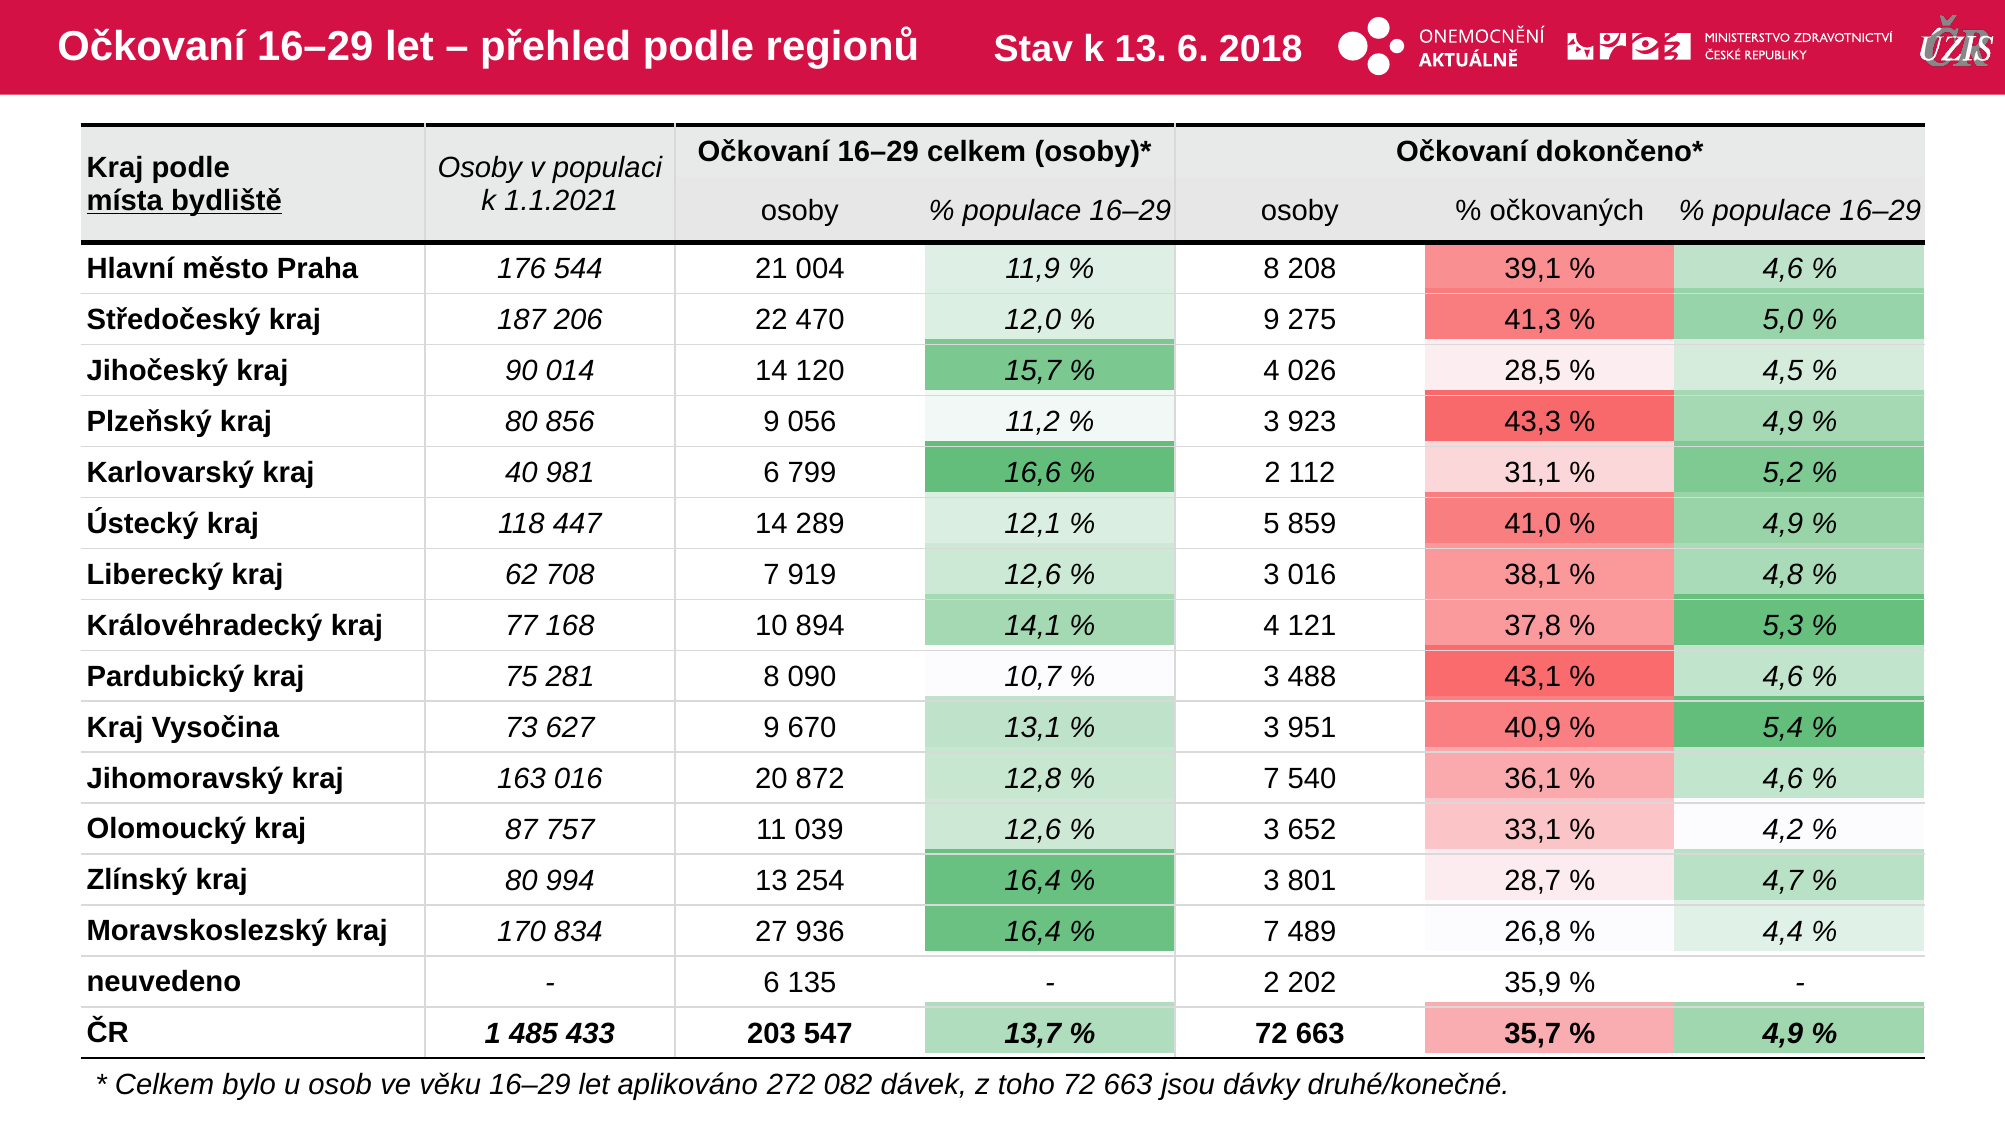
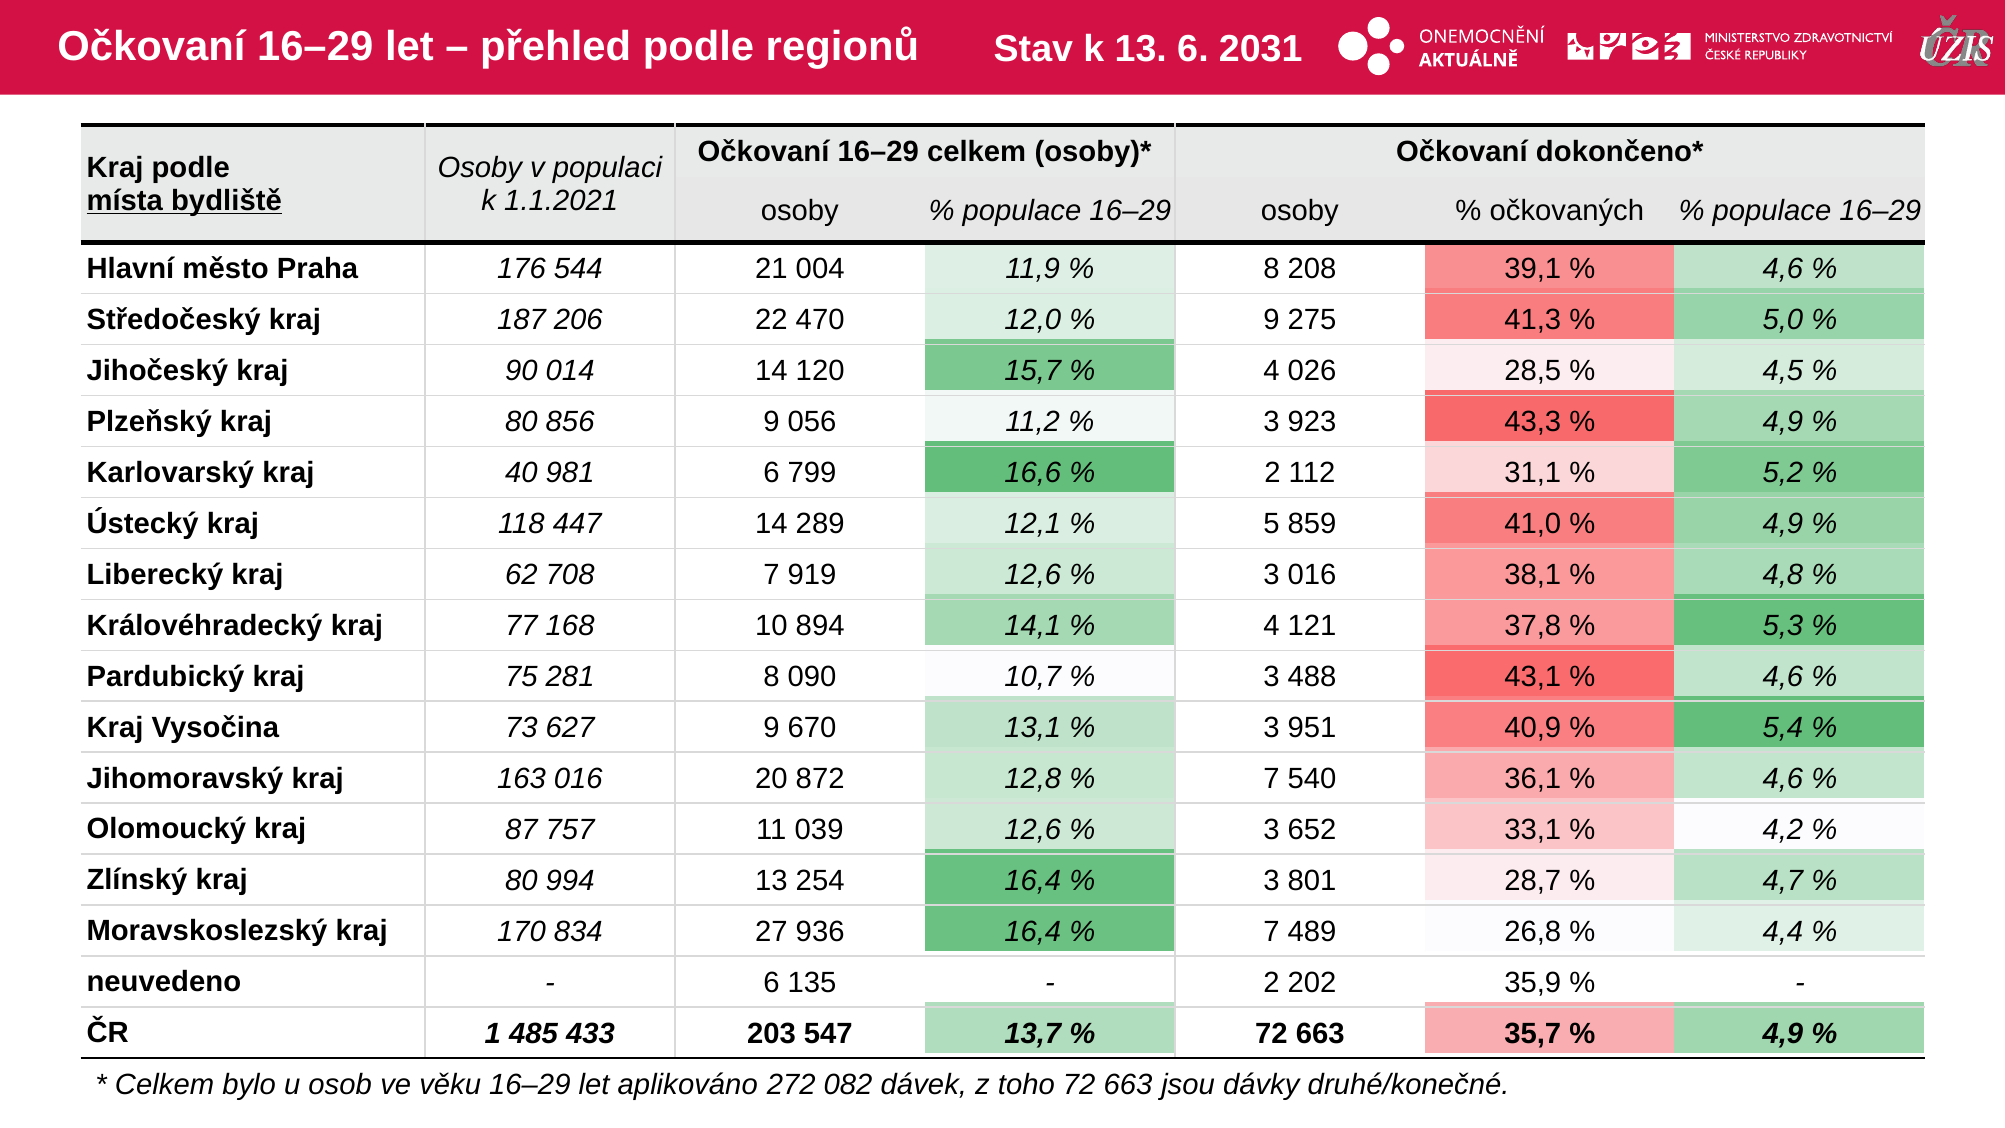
2018: 2018 -> 2031 (1261, 50)
